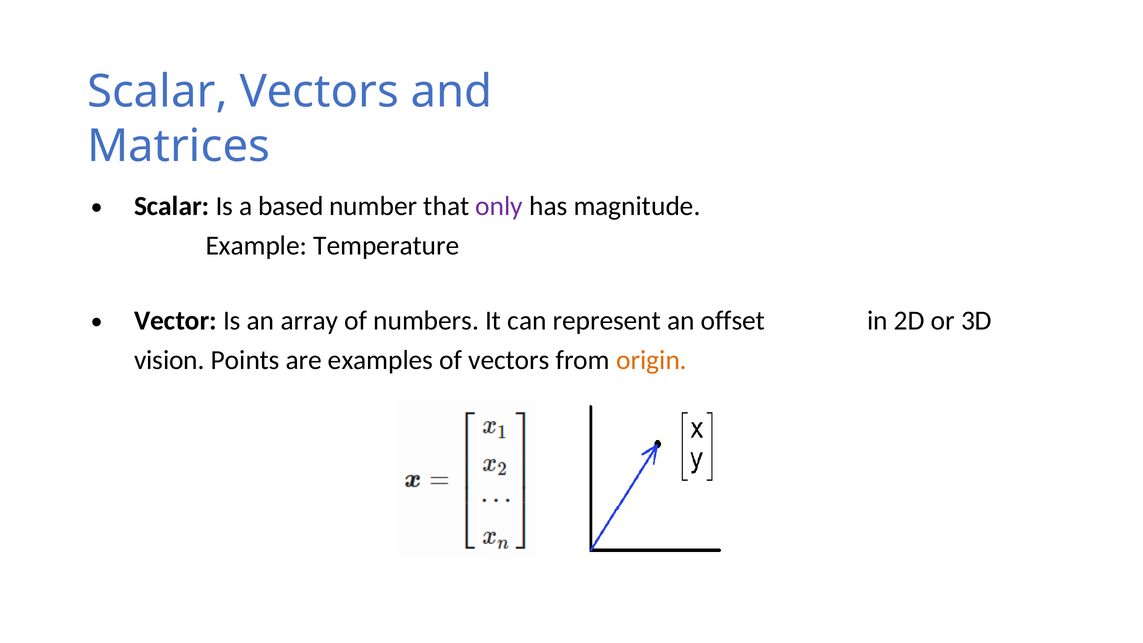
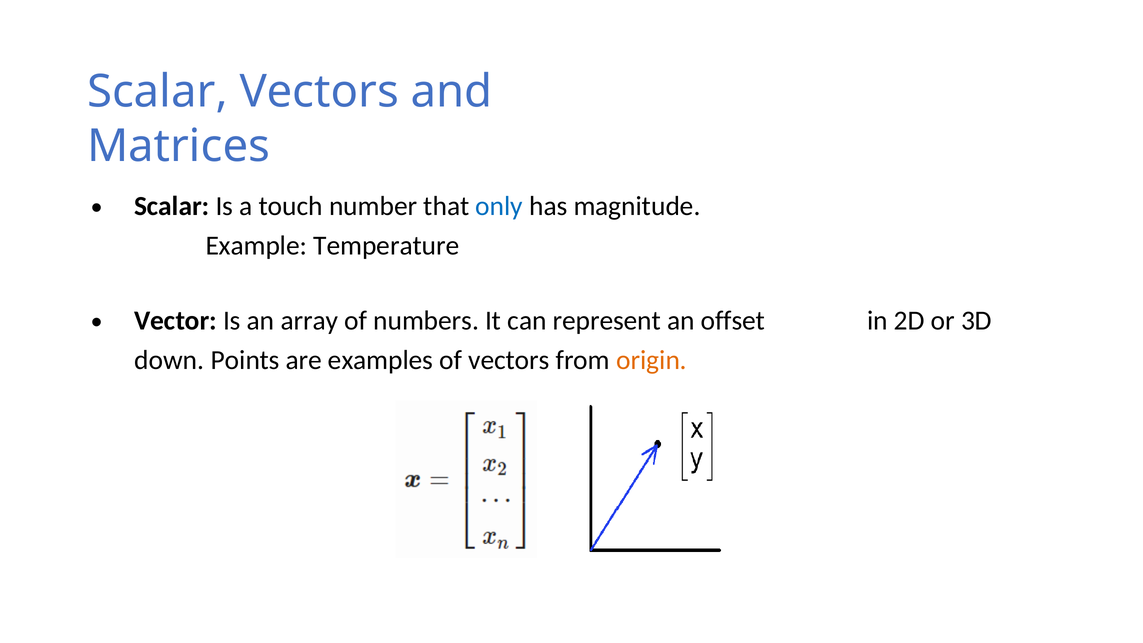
based: based -> touch (291, 206)
only colour: purple -> blue (499, 206)
vision: vision -> down (169, 360)
